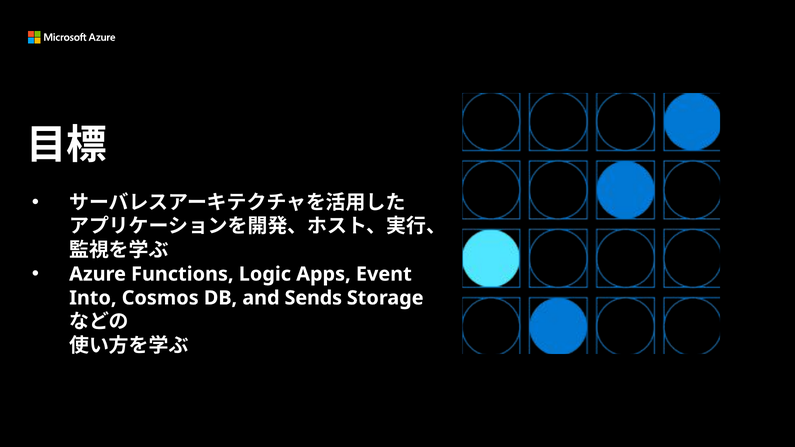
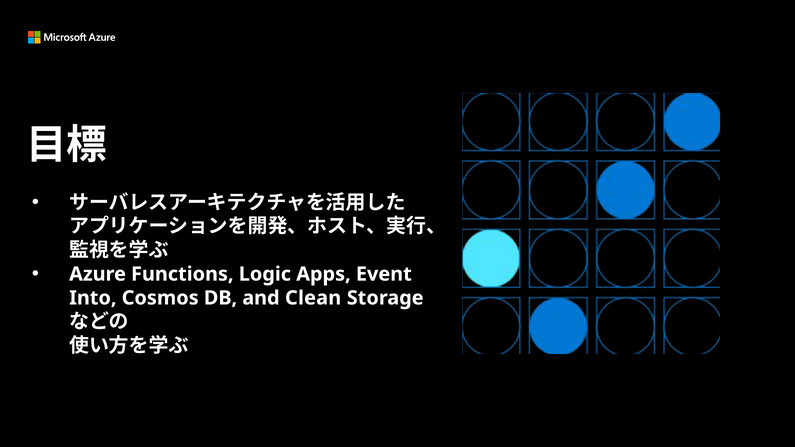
Sends: Sends -> Clean (313, 298)
